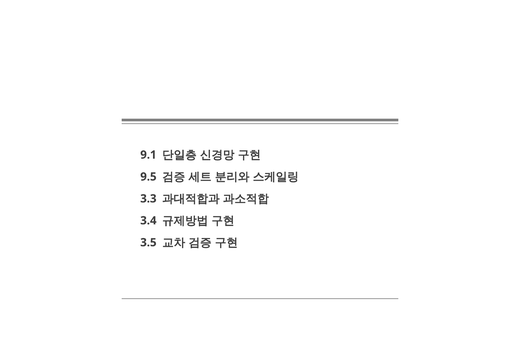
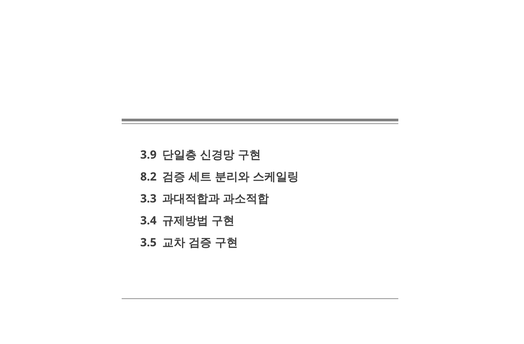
9.1: 9.1 -> 3.9 (148, 155)
9.5: 9.5 -> 8.2 (148, 177)
